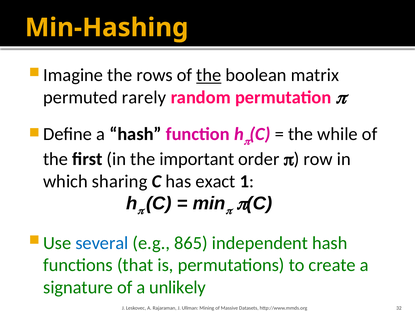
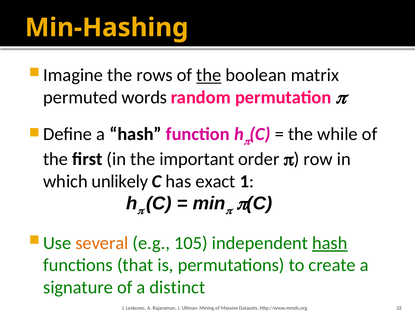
rarely: rarely -> words (144, 97)
sharing: sharing -> unlikely (120, 181)
several colour: blue -> orange (102, 243)
865: 865 -> 105 (191, 243)
hash underline: none -> present (330, 243)
unlikely: unlikely -> distinct (177, 288)
